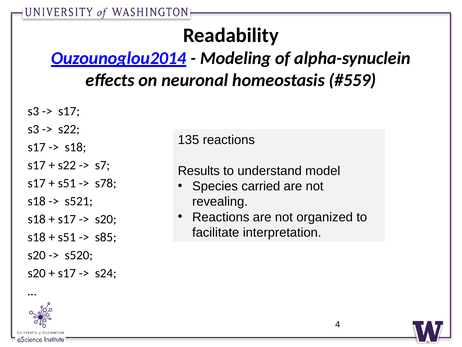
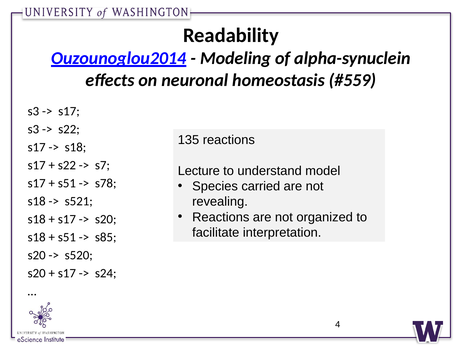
Results: Results -> Lecture (199, 171)
